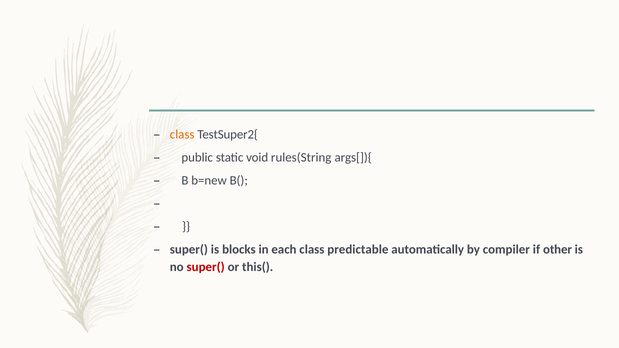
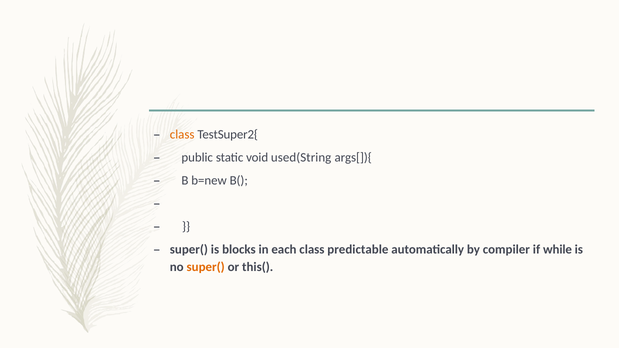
rules(String: rules(String -> used(String (301, 158)
other: other -> while (558, 250)
super( colour: red -> orange (206, 267)
